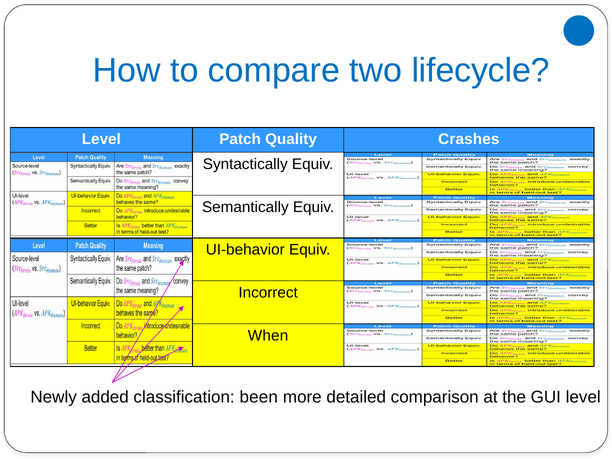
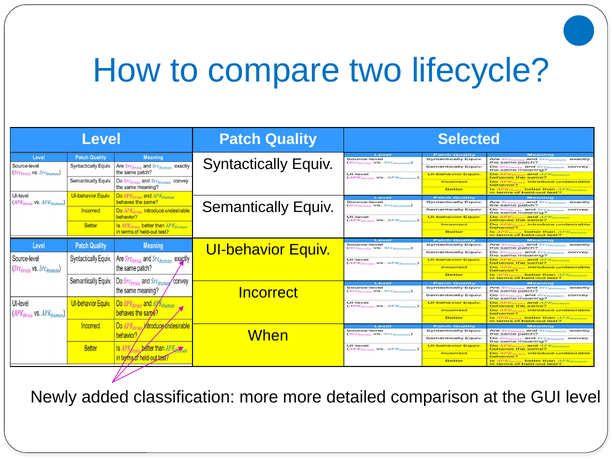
Crashes: Crashes -> Selected (469, 139)
classification been: been -> more (259, 397)
